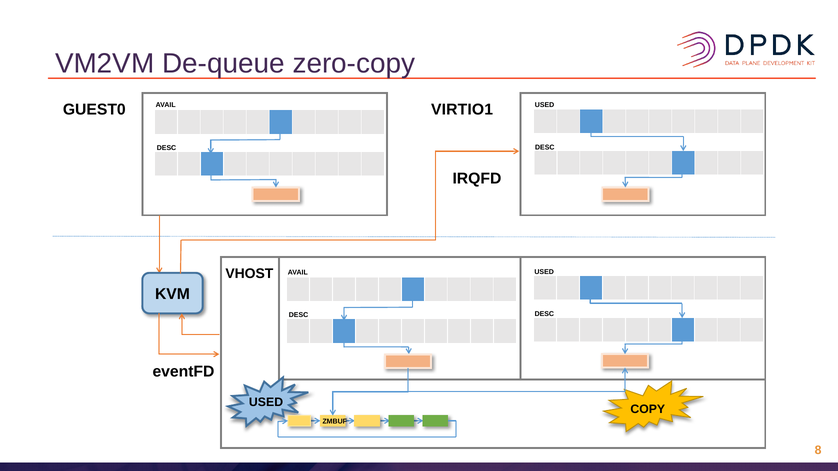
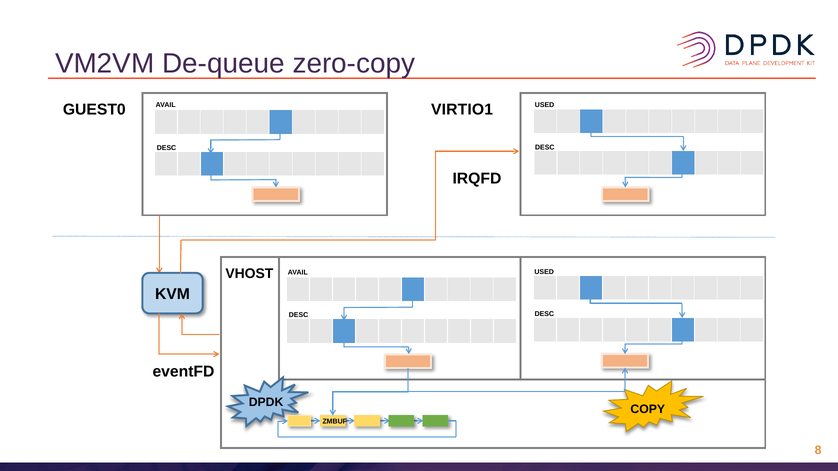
USED: USED -> DPDK (266, 402)
